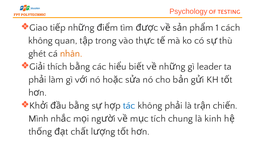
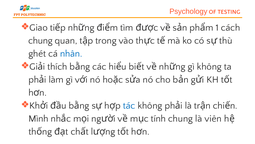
không: không -> chung (40, 40)
nhân colour: orange -> blue (71, 53)
gì leader: leader -> không (209, 66)
tích: tích -> tính (158, 118)
kinh: kinh -> viên (213, 118)
